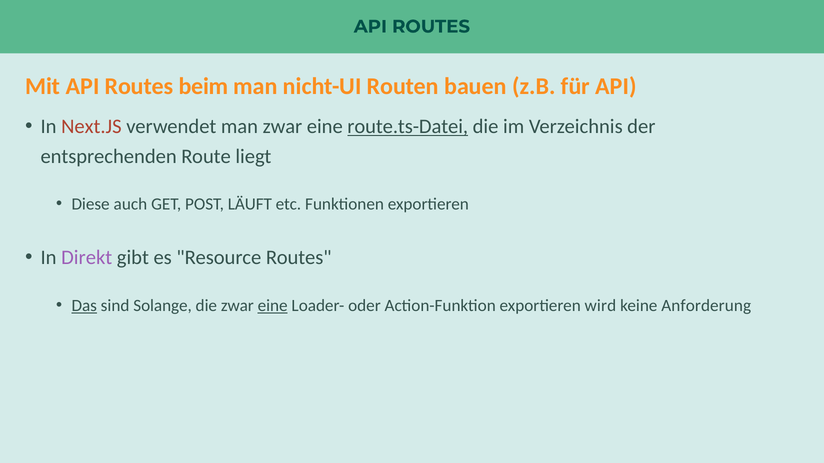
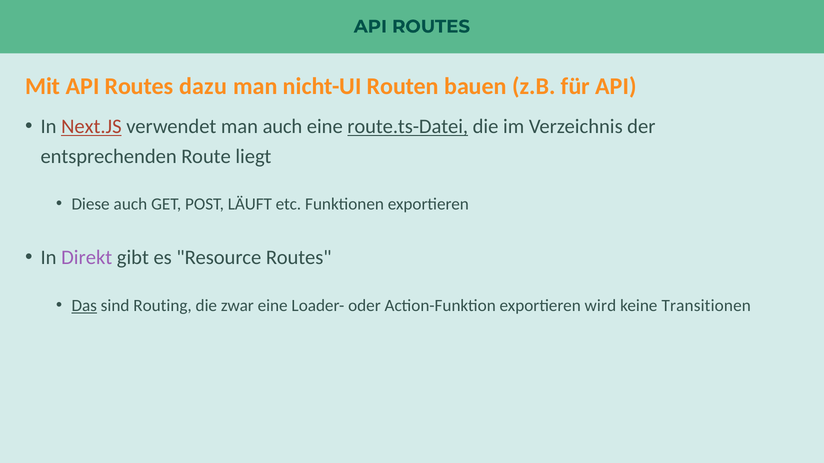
beim: beim -> dazu (203, 86)
Next.JS underline: none -> present (91, 127)
man zwar: zwar -> auch (282, 127)
Solange: Solange -> Routing (163, 306)
eine underline: present -> none (273, 306)
Anforderung: Anforderung -> Transitionen (706, 306)
